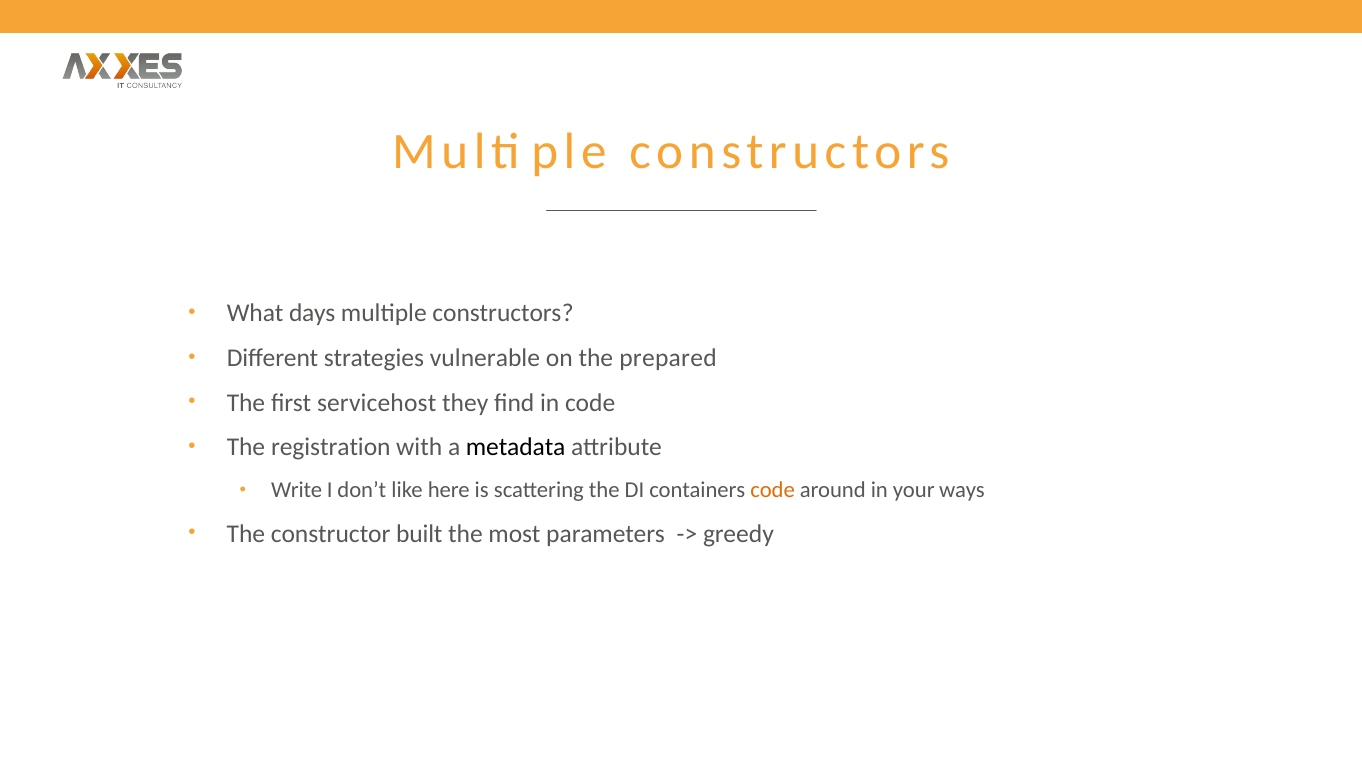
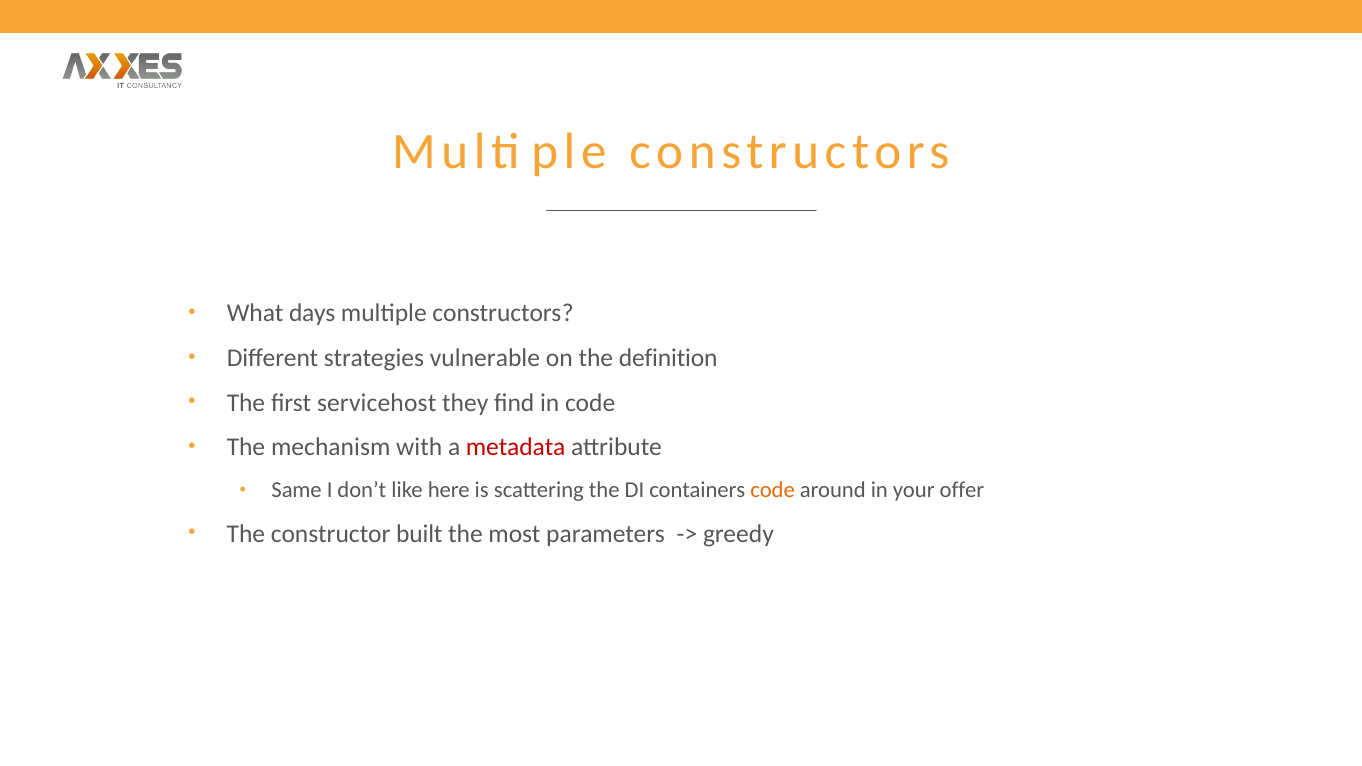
prepared: prepared -> definition (668, 358)
registration: registration -> mechanism (331, 448)
metadata colour: black -> red (516, 448)
Write: Write -> Same (297, 490)
ways: ways -> offer (962, 490)
